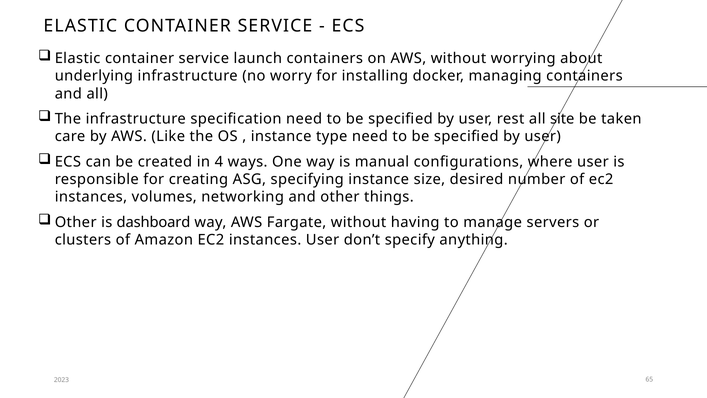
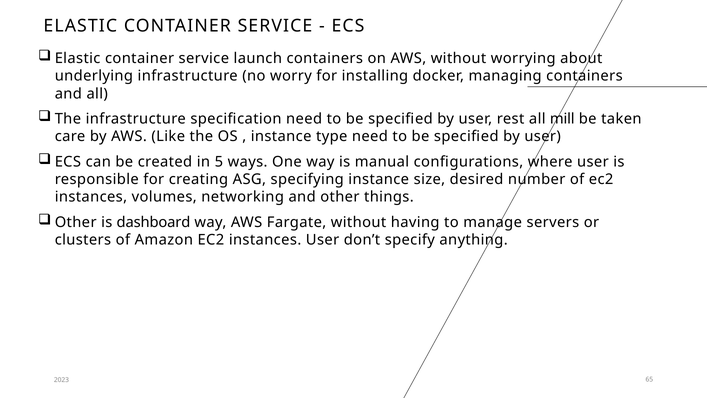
site: site -> mill (562, 119)
4: 4 -> 5 (219, 162)
